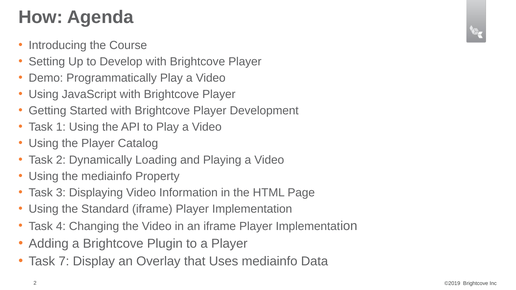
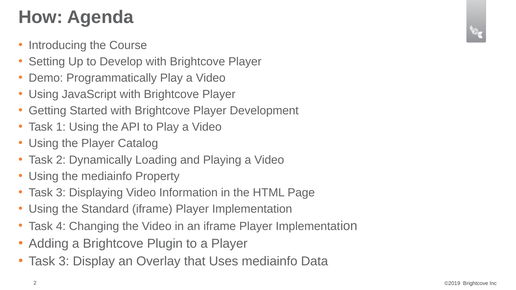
7: 7 -> 3 (64, 261)
